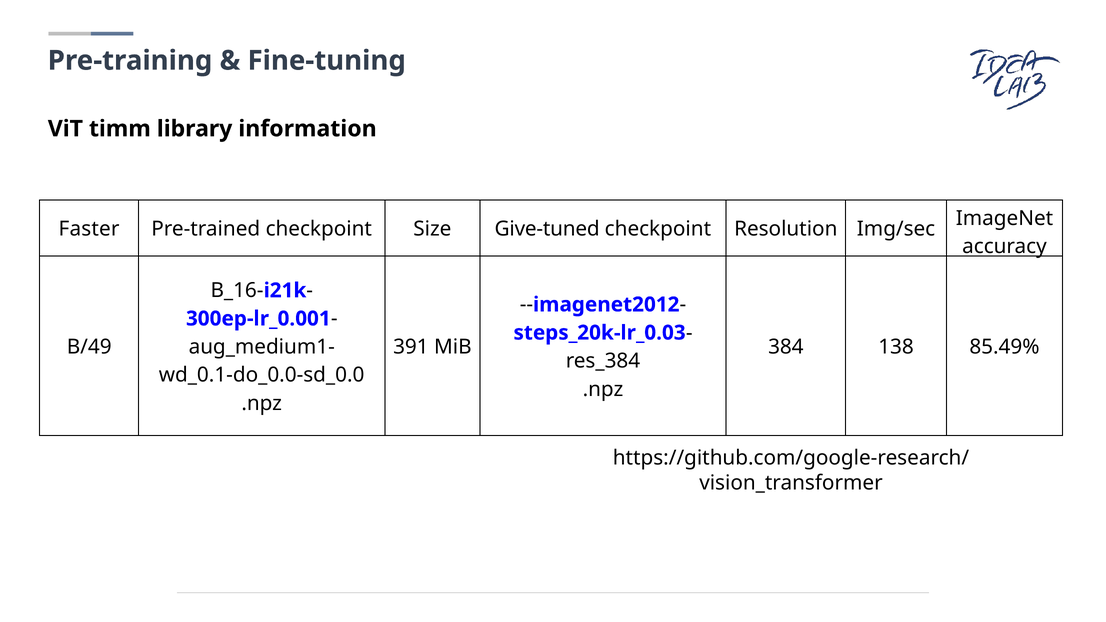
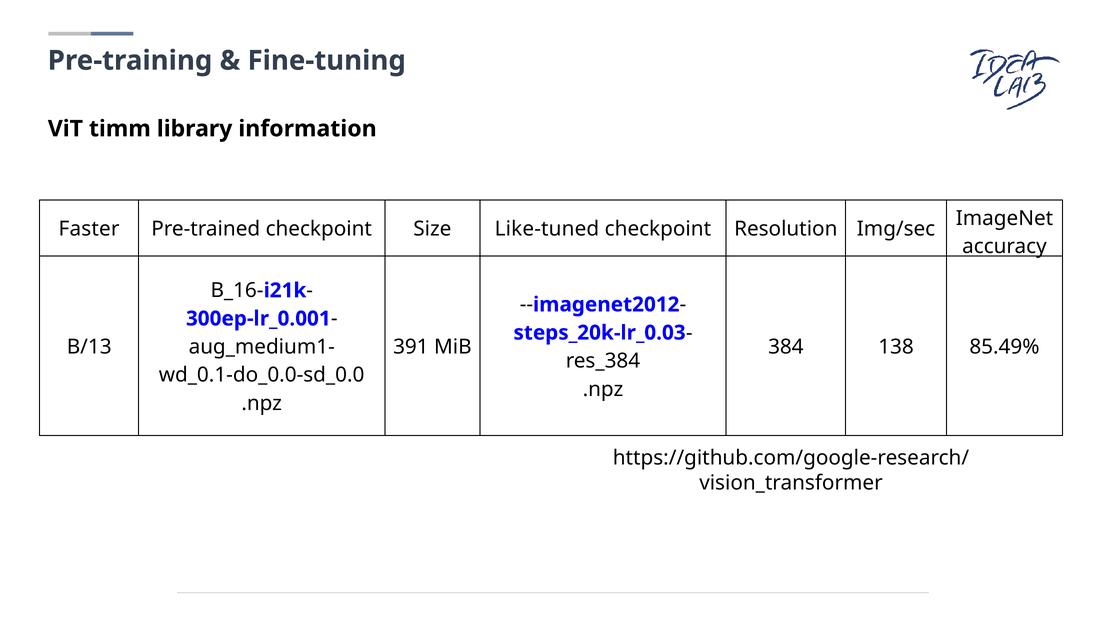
Give-tuned: Give-tuned -> Like-tuned (547, 229)
B/49: B/49 -> B/13 (89, 347)
